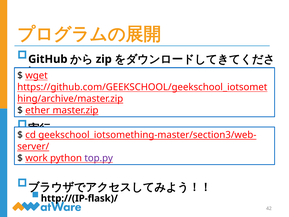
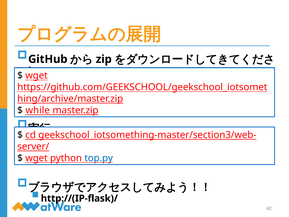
ether: ether -> while (38, 110)
work: work -> wget (36, 158)
top.py colour: purple -> blue (99, 158)
